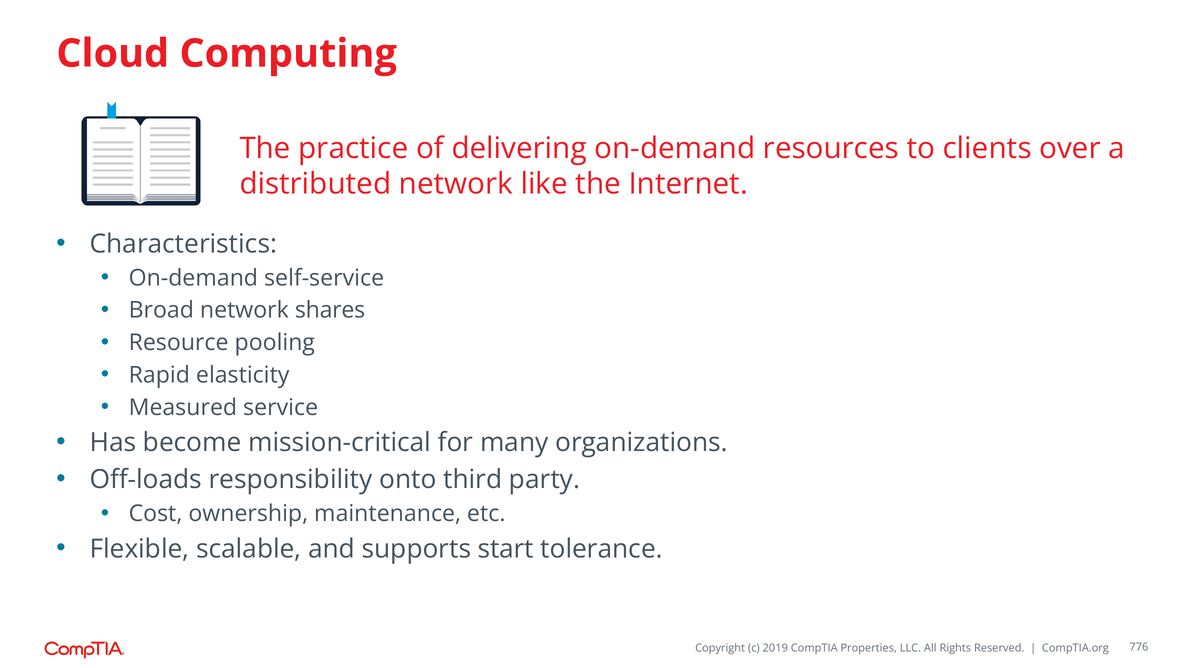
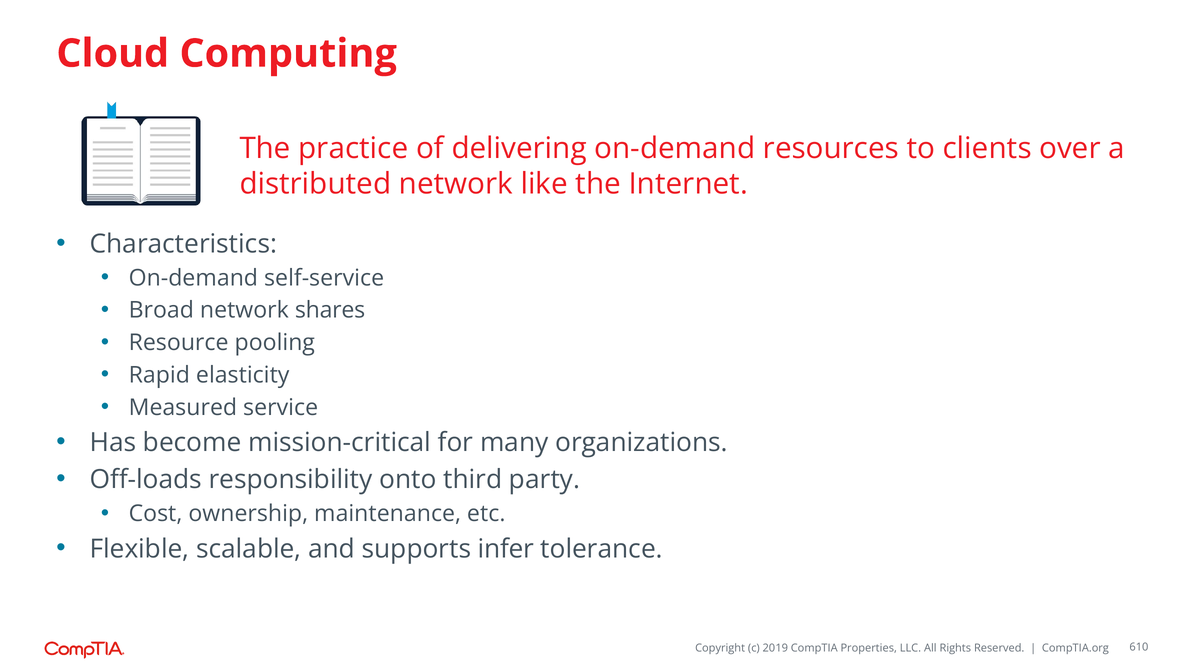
start: start -> infer (506, 549)
776: 776 -> 610 (1139, 647)
